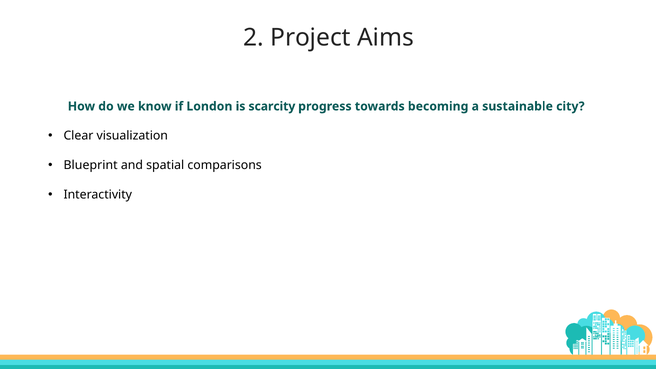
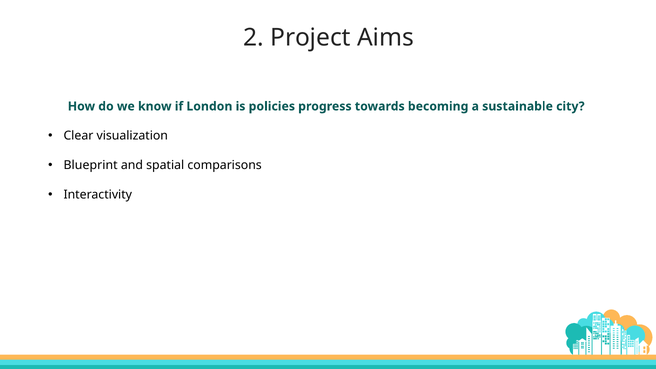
scarcity: scarcity -> policies (272, 106)
